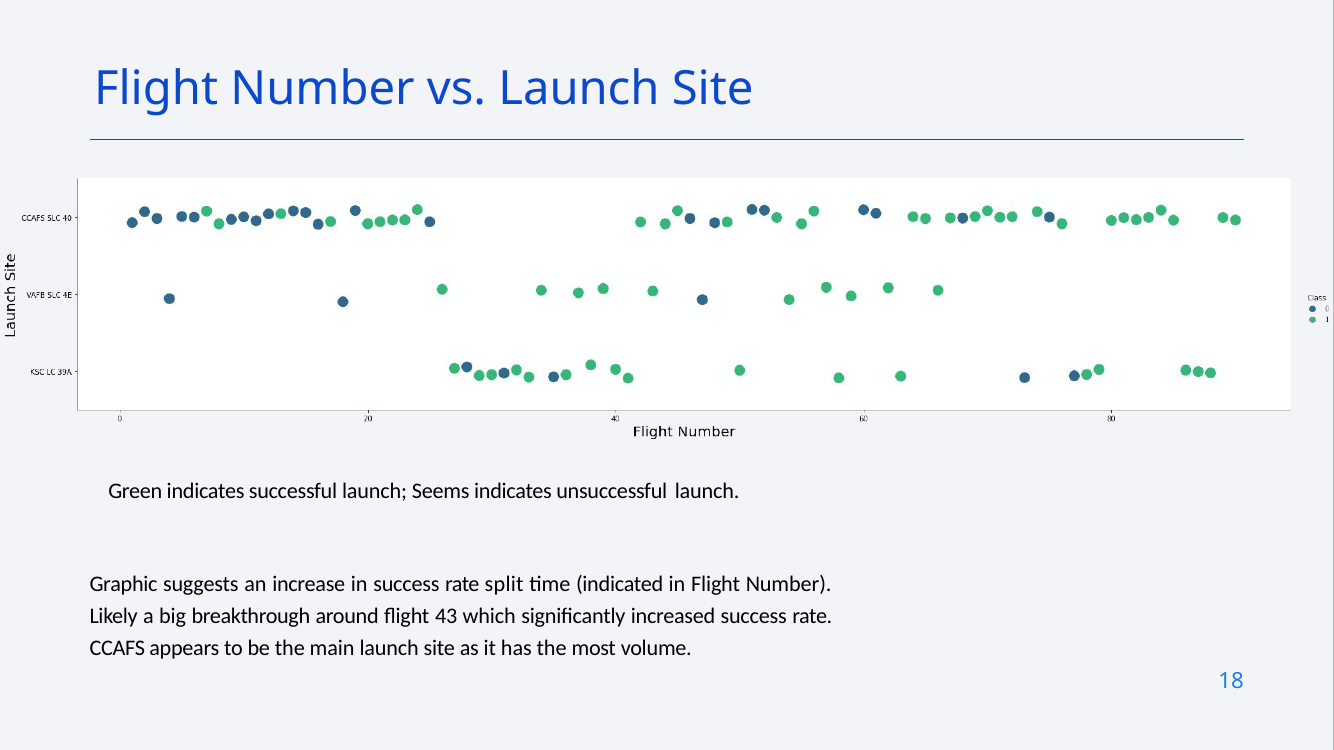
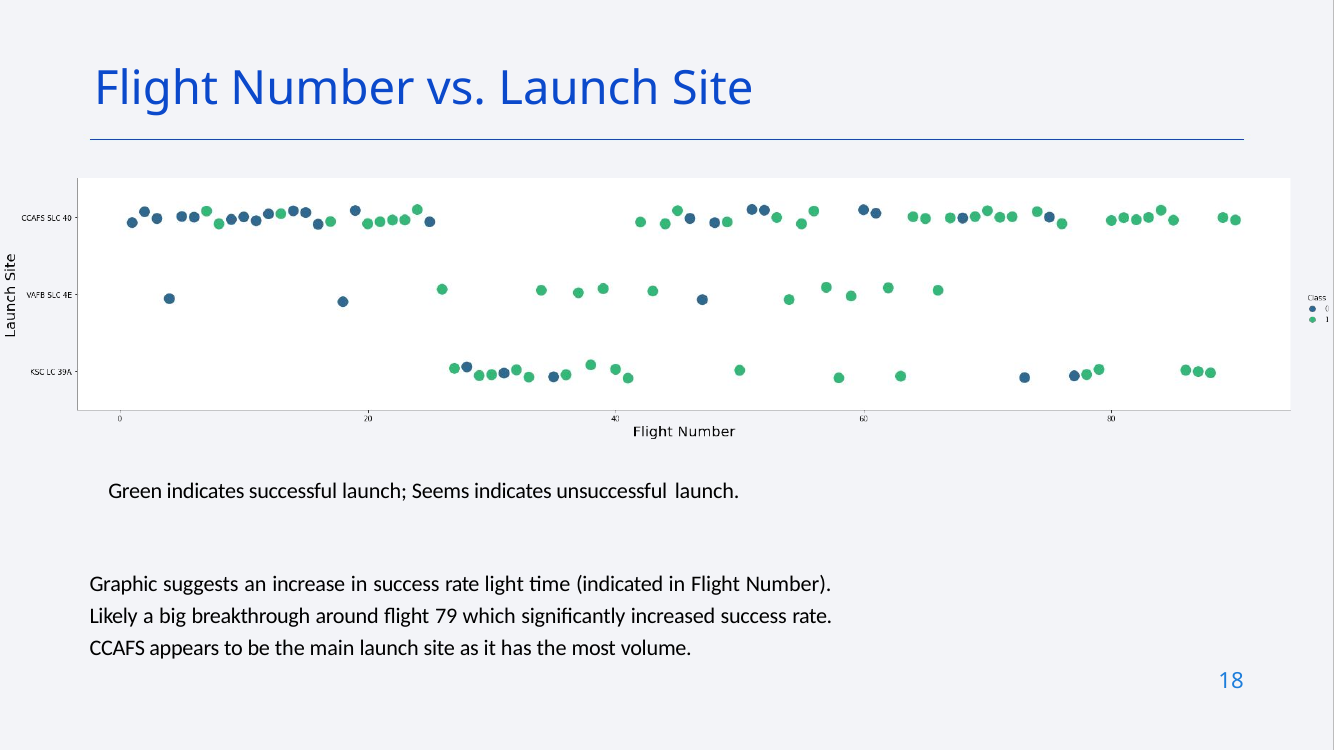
split: split -> light (504, 585)
43: 43 -> 79 (446, 617)
